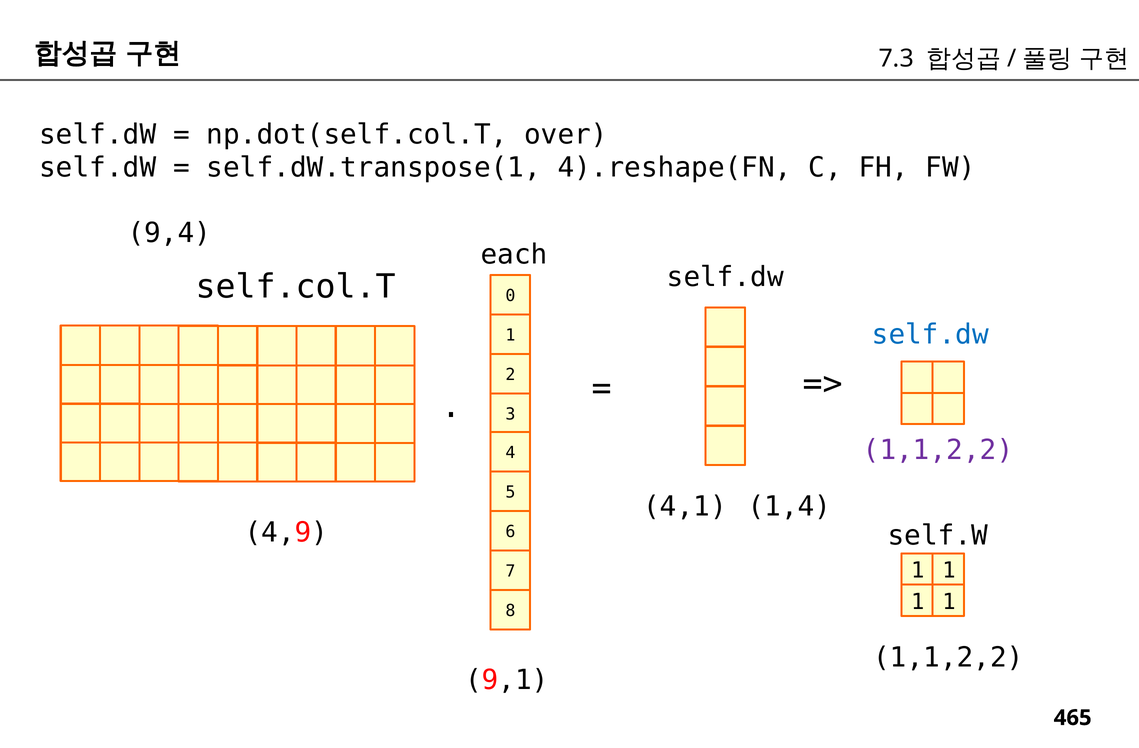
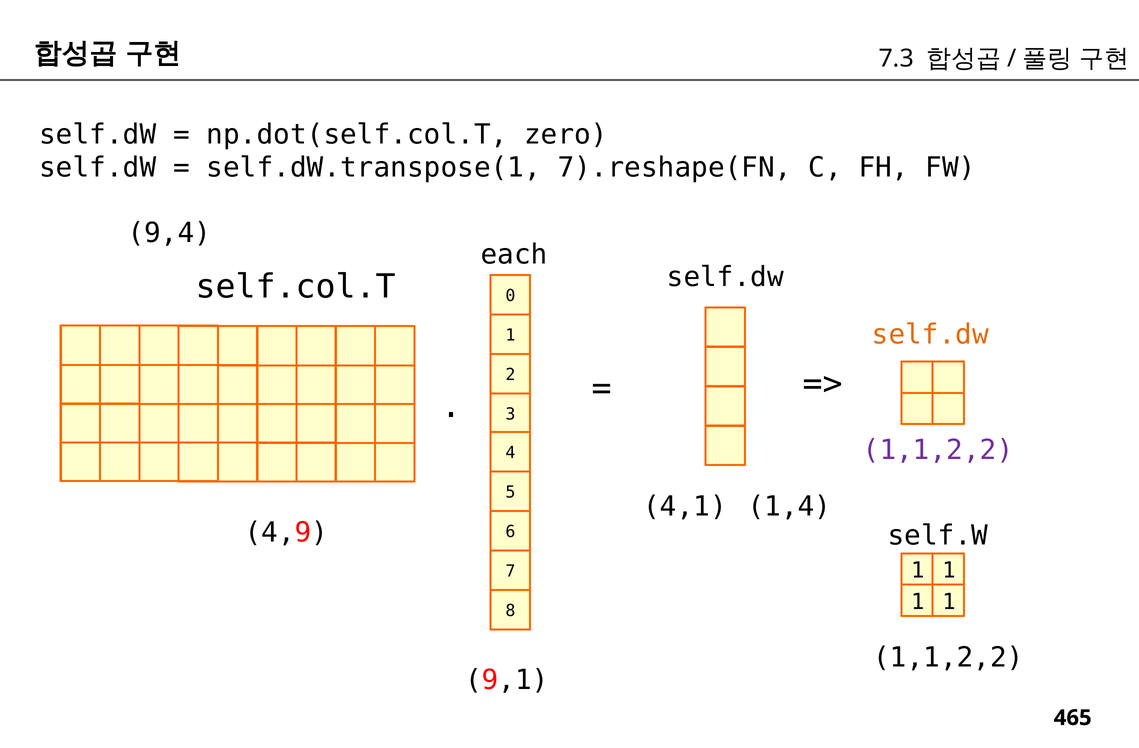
over: over -> zero (566, 135)
4).reshape(FN: 4).reshape(FN -> 7).reshape(FN (675, 168)
self.dw colour: blue -> orange (930, 335)
